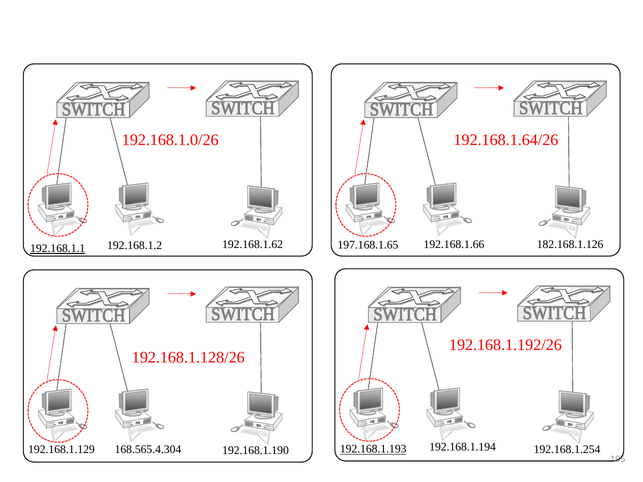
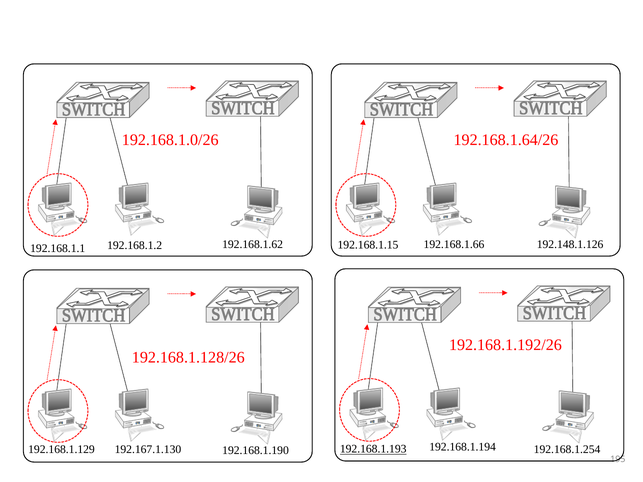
182.168.1.126: 182.168.1.126 -> 192.148.1.126 (570, 244)
192.168.1.1 underline: present -> none (58, 249)
197.168.1.65: 197.168.1.65 -> 192.168.1.15 (368, 245)
168.565.4.304: 168.565.4.304 -> 192.167.1.130 (148, 450)
